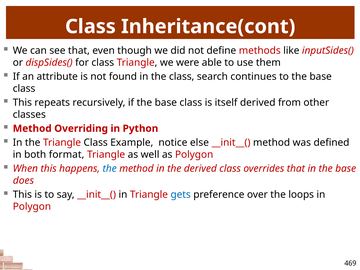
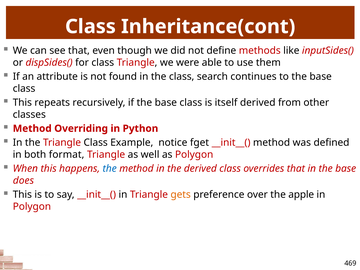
else: else -> fget (199, 143)
gets colour: blue -> orange (181, 195)
loops: loops -> apple (301, 195)
